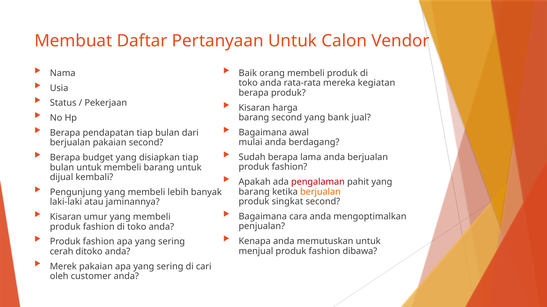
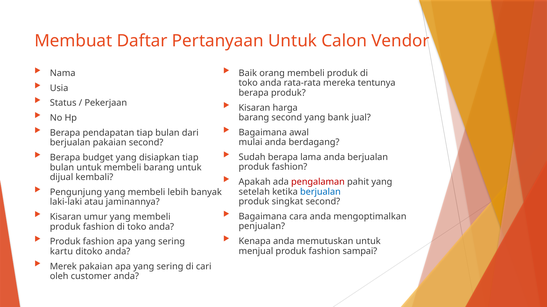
kegiatan: kegiatan -> tentunya (377, 83)
barang: barang -> setelah (254, 192)
berjualan colour: orange -> blue (320, 192)
dibawa: dibawa -> sampai (360, 252)
cerah: cerah -> kartu (61, 252)
